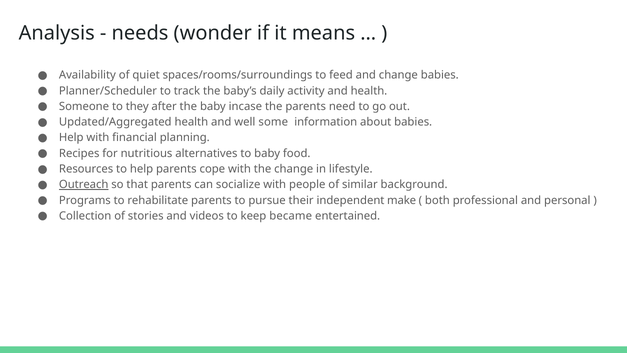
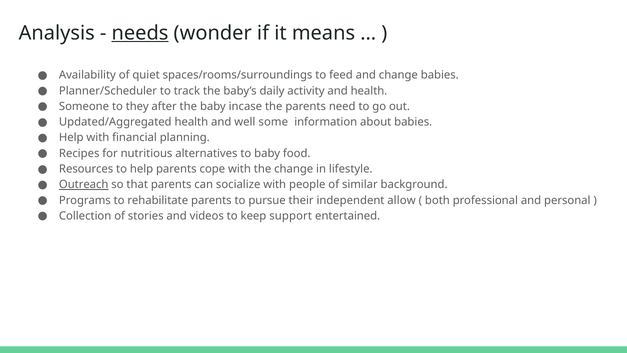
needs underline: none -> present (140, 33)
make: make -> allow (401, 200)
became: became -> support (291, 216)
